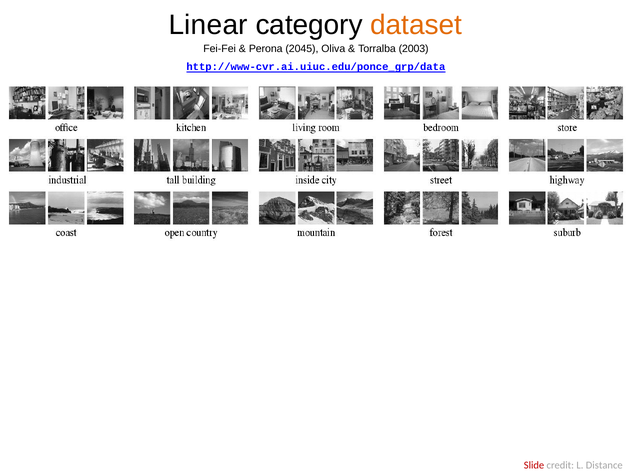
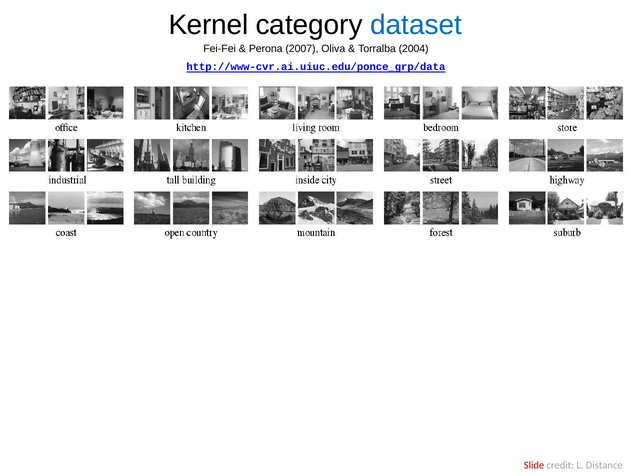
Linear: Linear -> Kernel (208, 25)
dataset colour: orange -> blue (416, 25)
2045: 2045 -> 2007 (302, 49)
2003: 2003 -> 2004 (414, 49)
